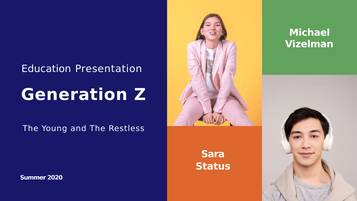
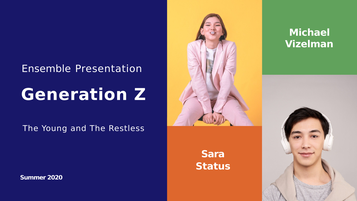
Education: Education -> Ensemble (46, 69)
